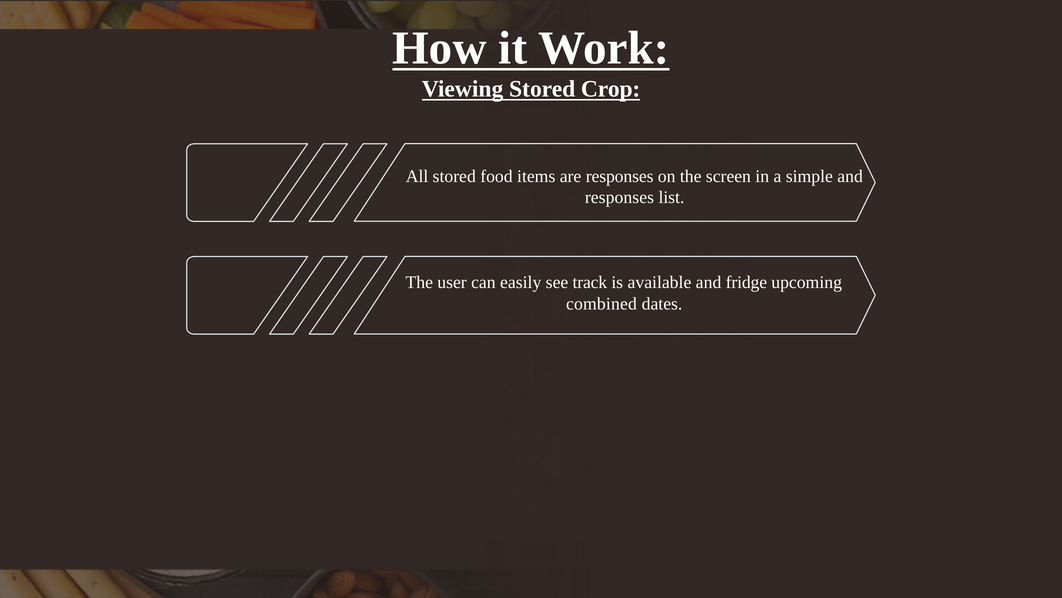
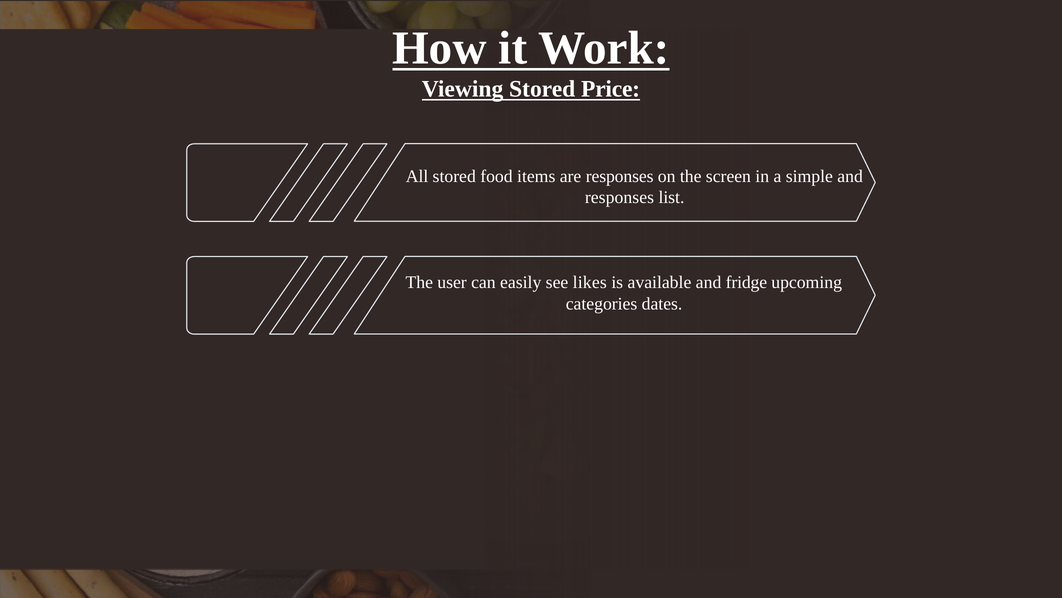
Crop: Crop -> Price (611, 89)
track: track -> likes (590, 282)
combined: combined -> categories (602, 304)
